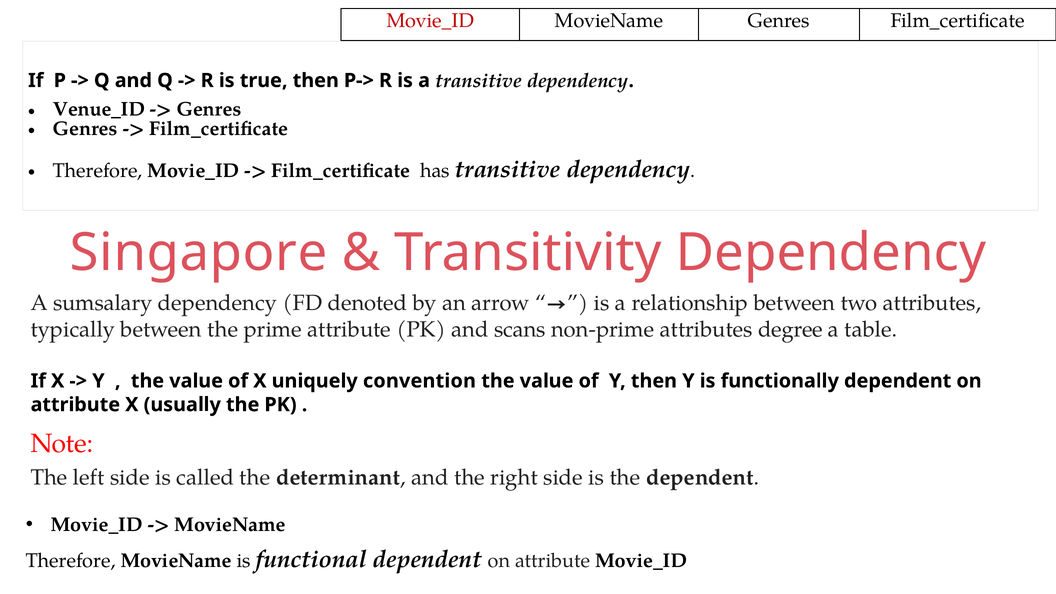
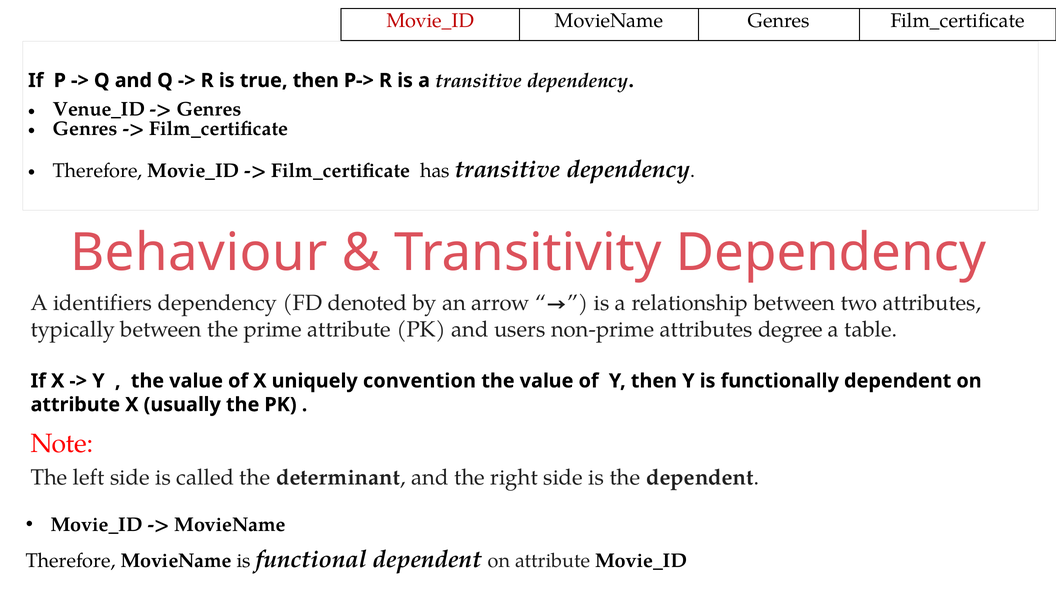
Singapore: Singapore -> Behaviour (199, 253)
sumsalary: sumsalary -> identifiers (103, 303)
scans: scans -> users (520, 330)
